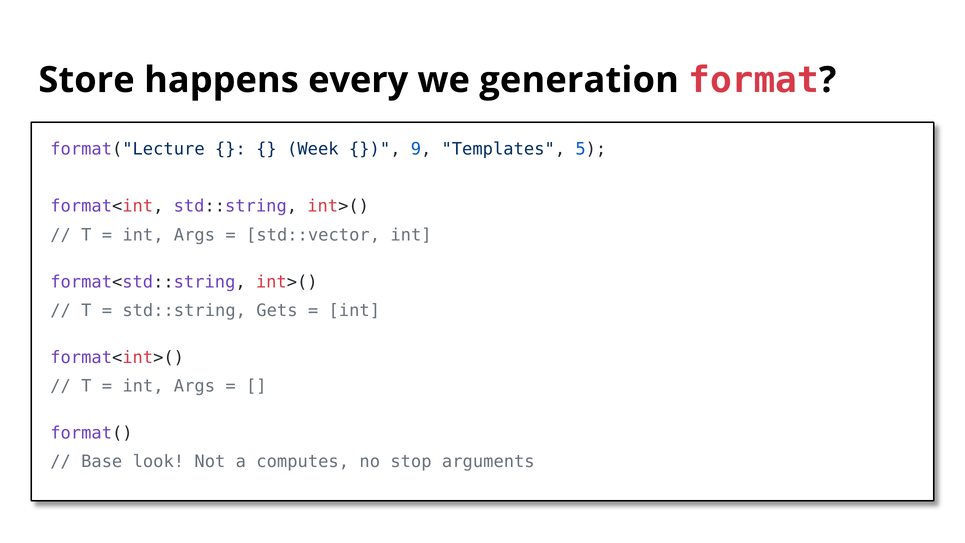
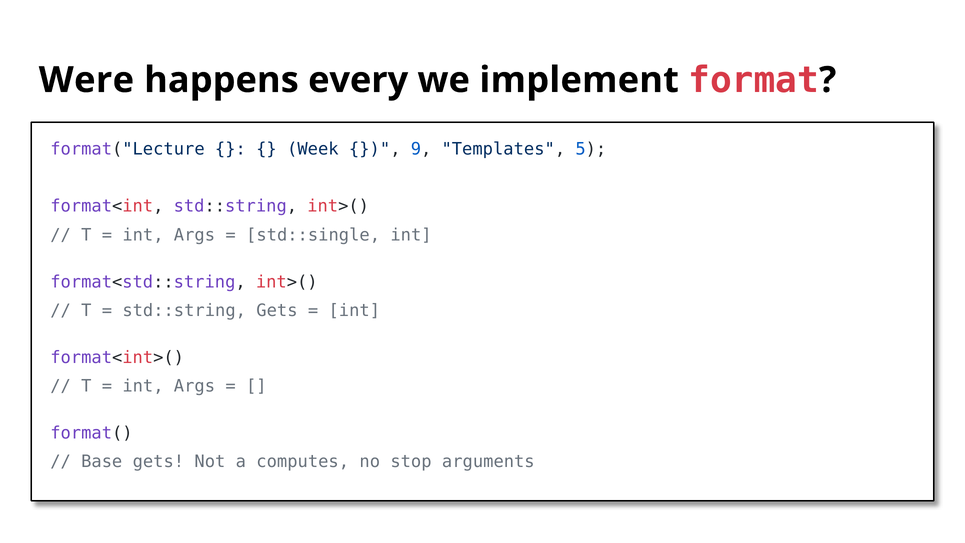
Store: Store -> Were (86, 80)
generation: generation -> implement (579, 80)
std::vector: std::vector -> std::single (313, 235)
Base look: look -> gets (158, 461)
